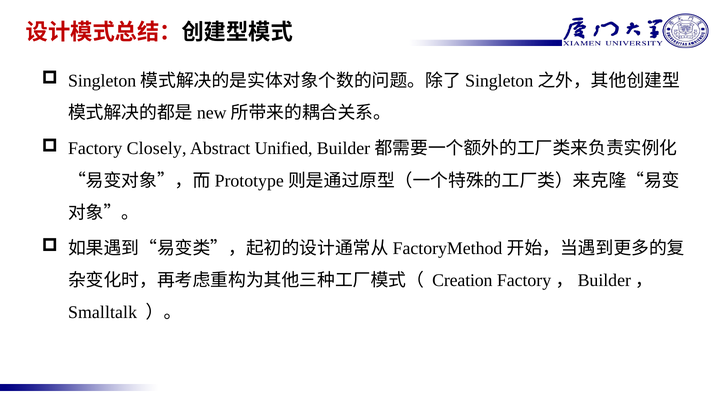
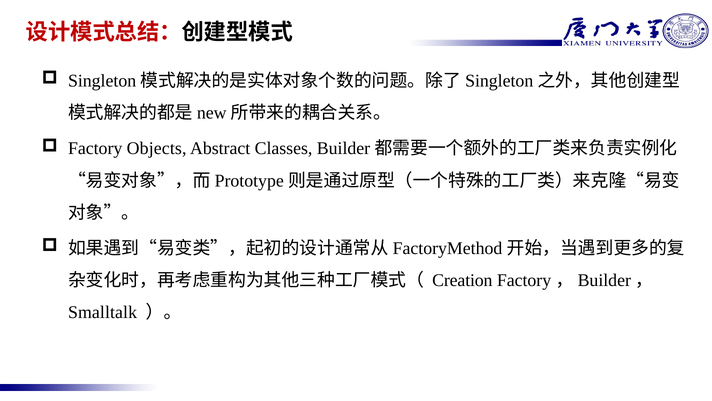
Closely: Closely -> Objects (157, 148)
Unified: Unified -> Classes (284, 148)
